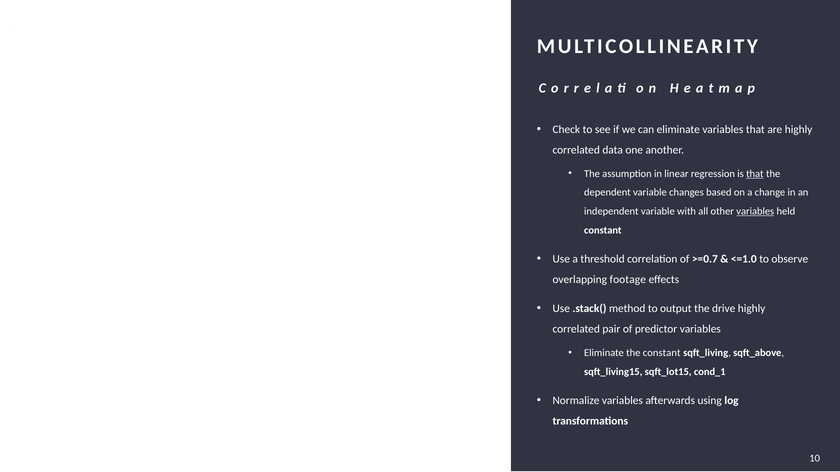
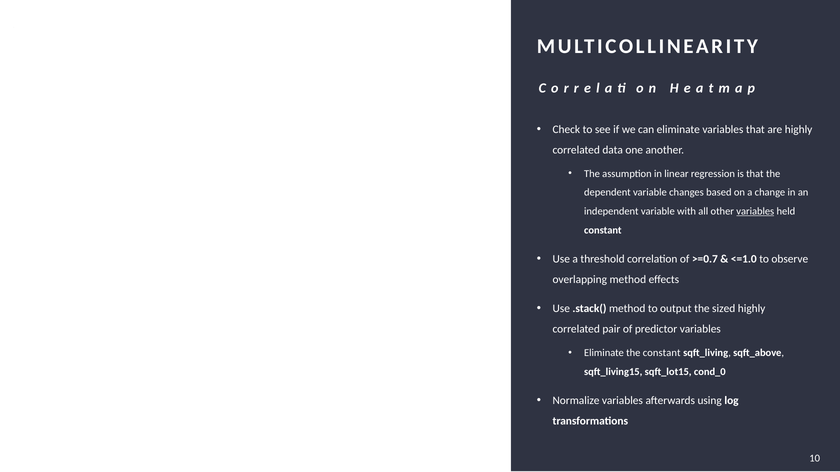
that underline: present -> none (755, 174)
overlapping footage: footage -> method (628, 280)
drive: drive -> sized (724, 309)
cond_1: cond_1 -> cond_0 (710, 372)
